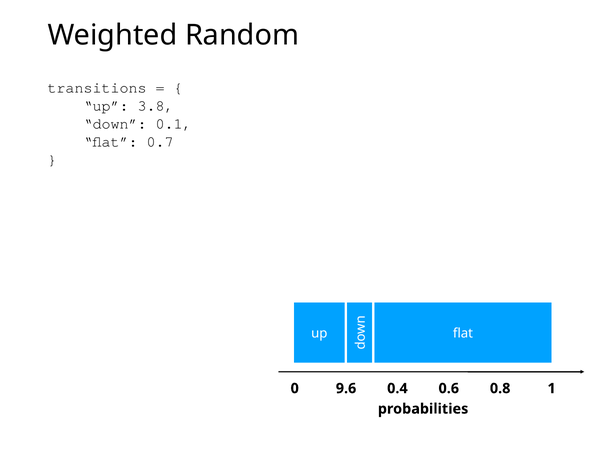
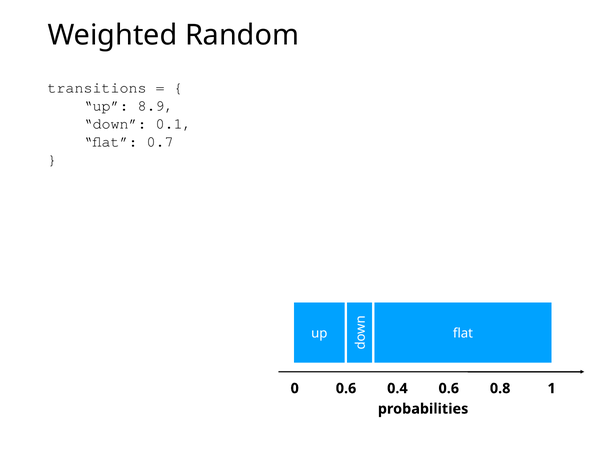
3.8: 3.8 -> 8.9 (156, 106)
9.6: 9.6 -> 0.6 (346, 388)
